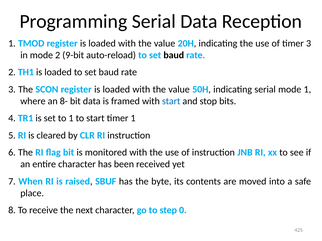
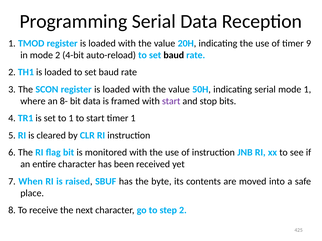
timer 3: 3 -> 9 (309, 43)
9-bit: 9-bit -> 4-bit (73, 55)
start colour: blue -> purple (171, 101)
step 0: 0 -> 2 (183, 211)
